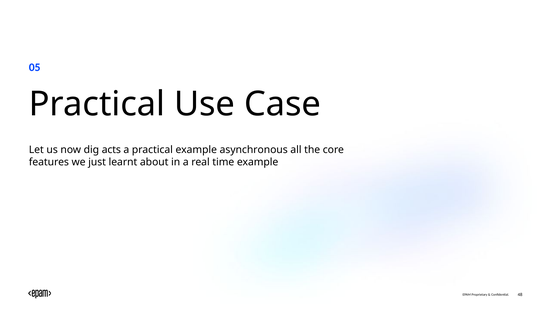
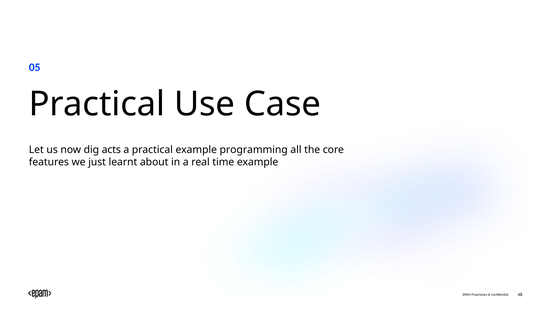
asynchronous: asynchronous -> programming (254, 150)
